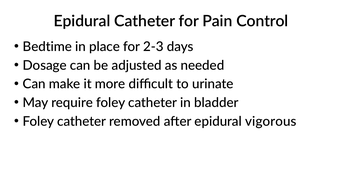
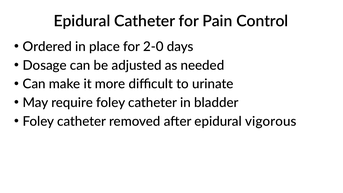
Bedtime: Bedtime -> Ordered (47, 47)
2-3: 2-3 -> 2-0 (153, 47)
